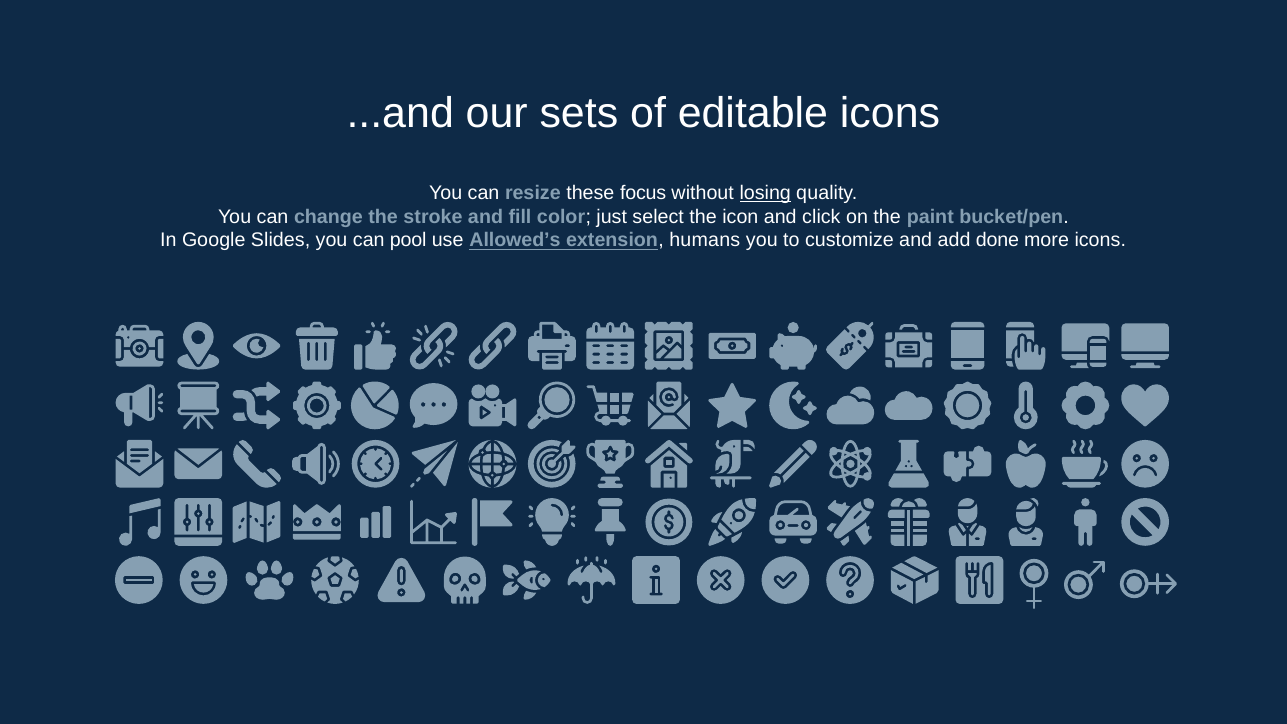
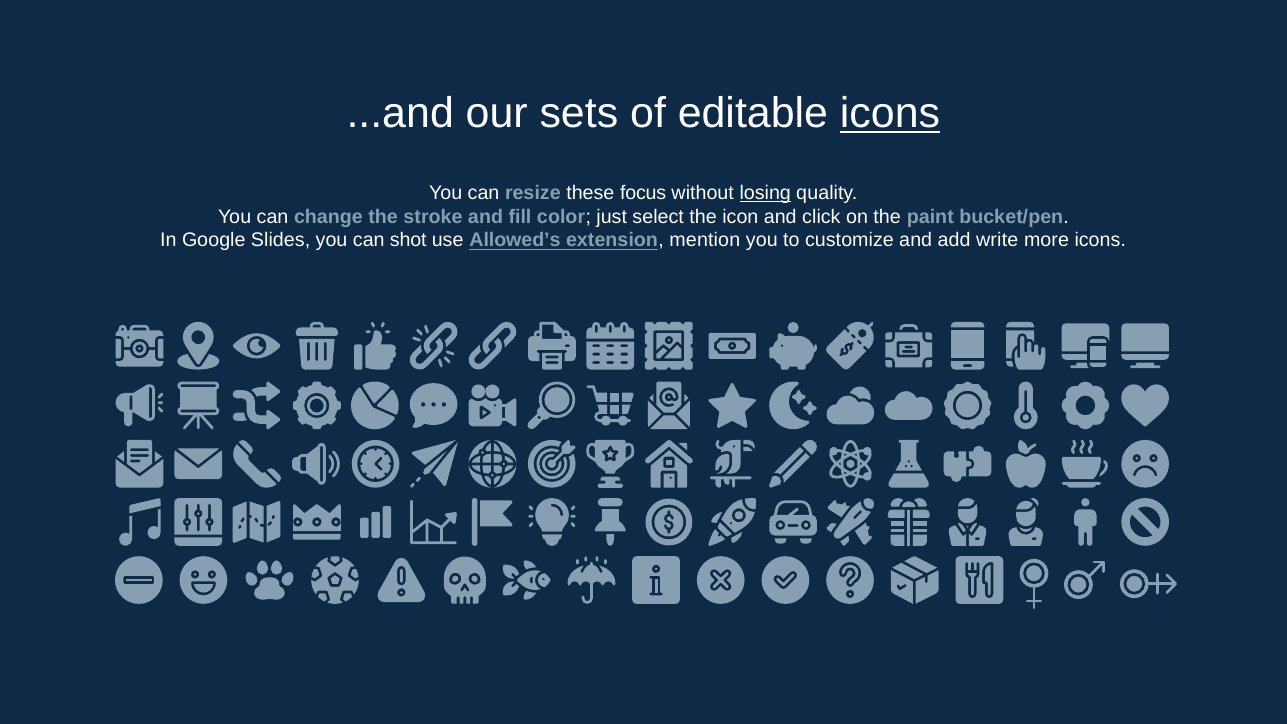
icons underline: none -> present (890, 114)
pool: pool -> shot (408, 240)
humans: humans -> mention (705, 240)
done: done -> write (997, 240)
